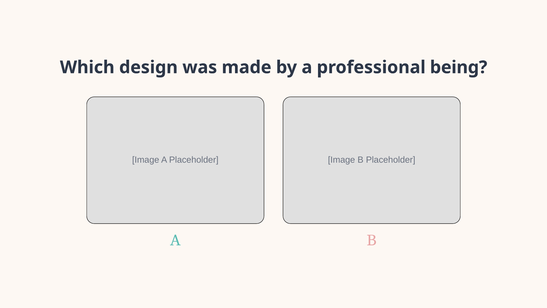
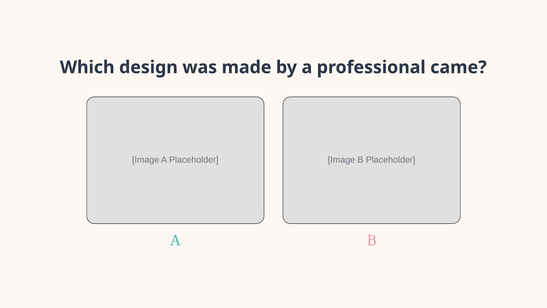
being: being -> came (458, 67)
